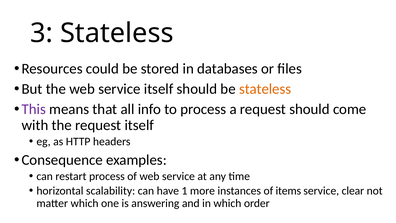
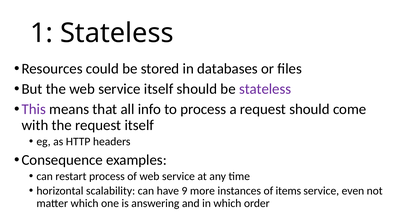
3: 3 -> 1 (42, 33)
stateless colour: orange -> purple (265, 89)
1: 1 -> 9 (184, 191)
clear: clear -> even (353, 191)
